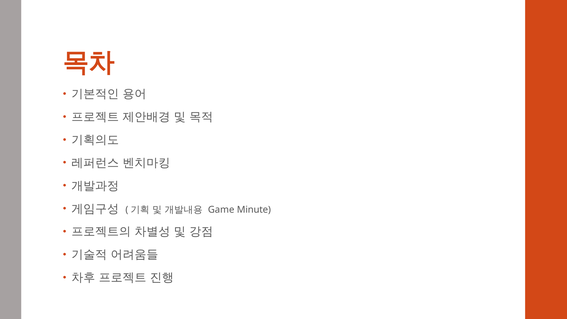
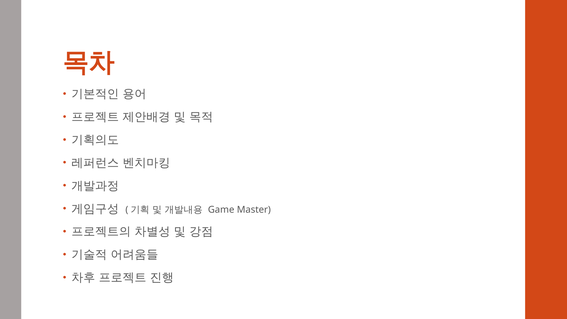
Minute: Minute -> Master (254, 210)
